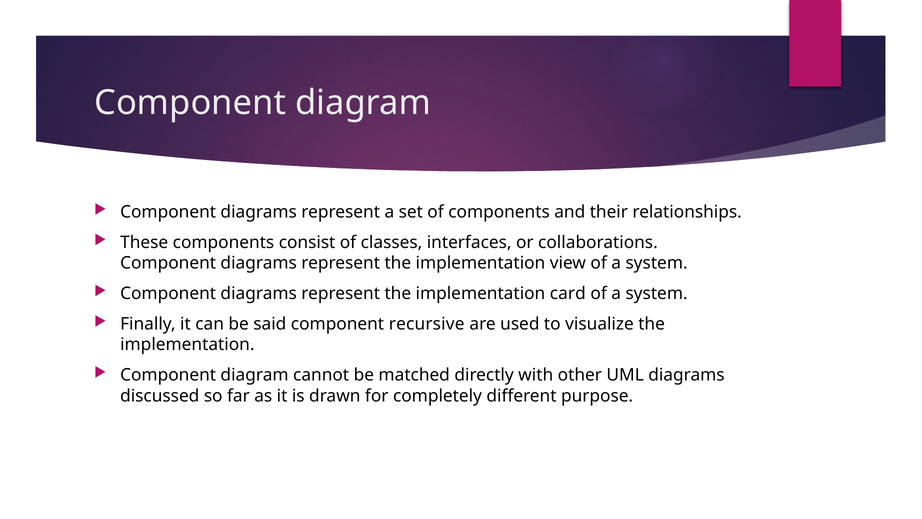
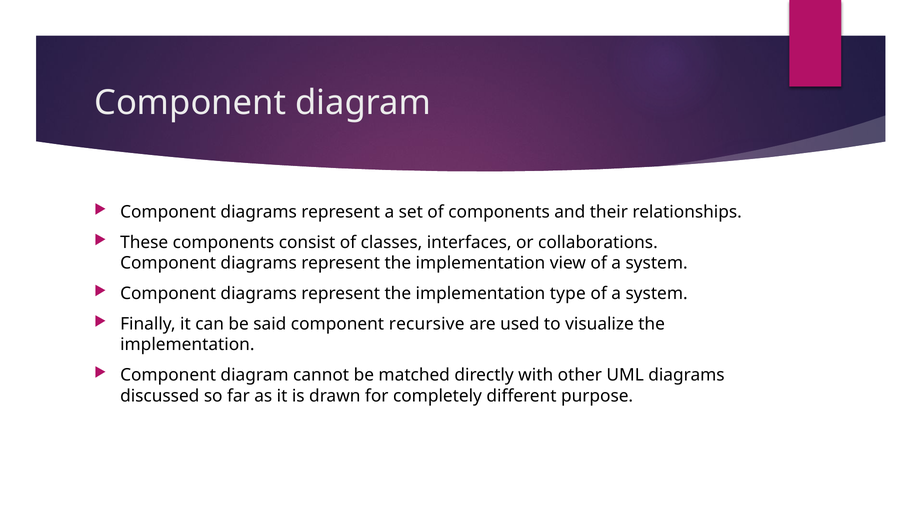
card: card -> type (568, 293)
